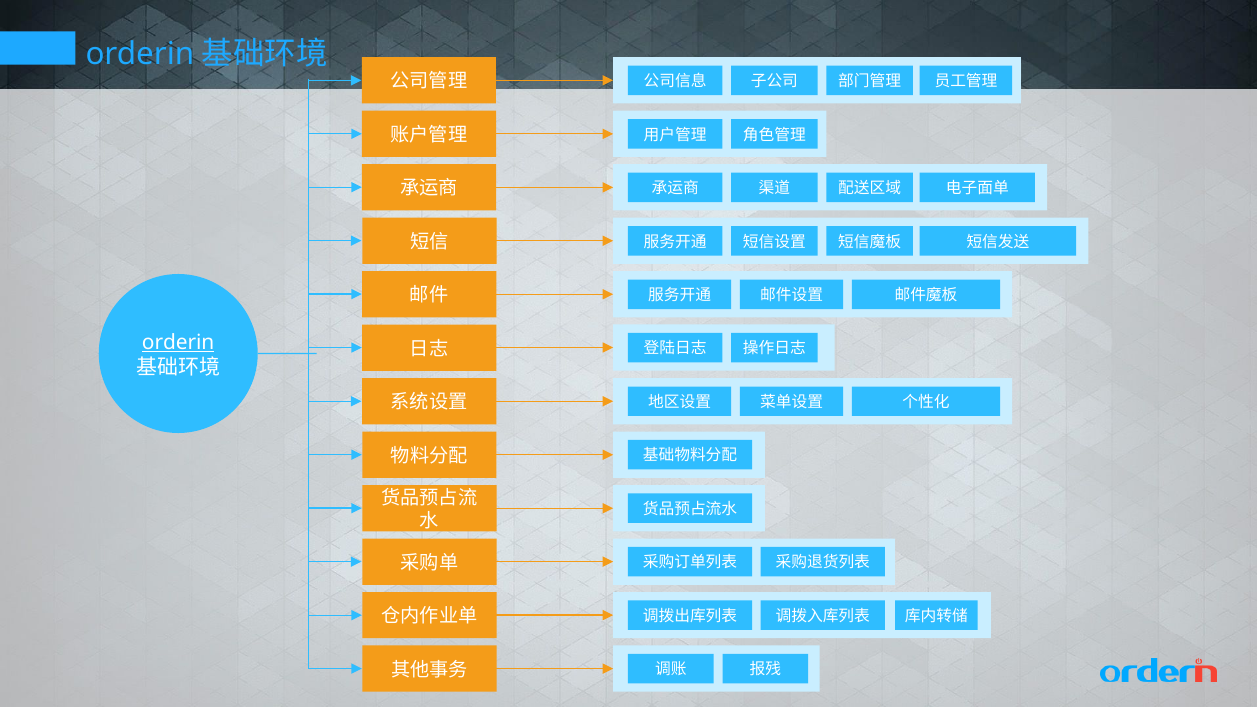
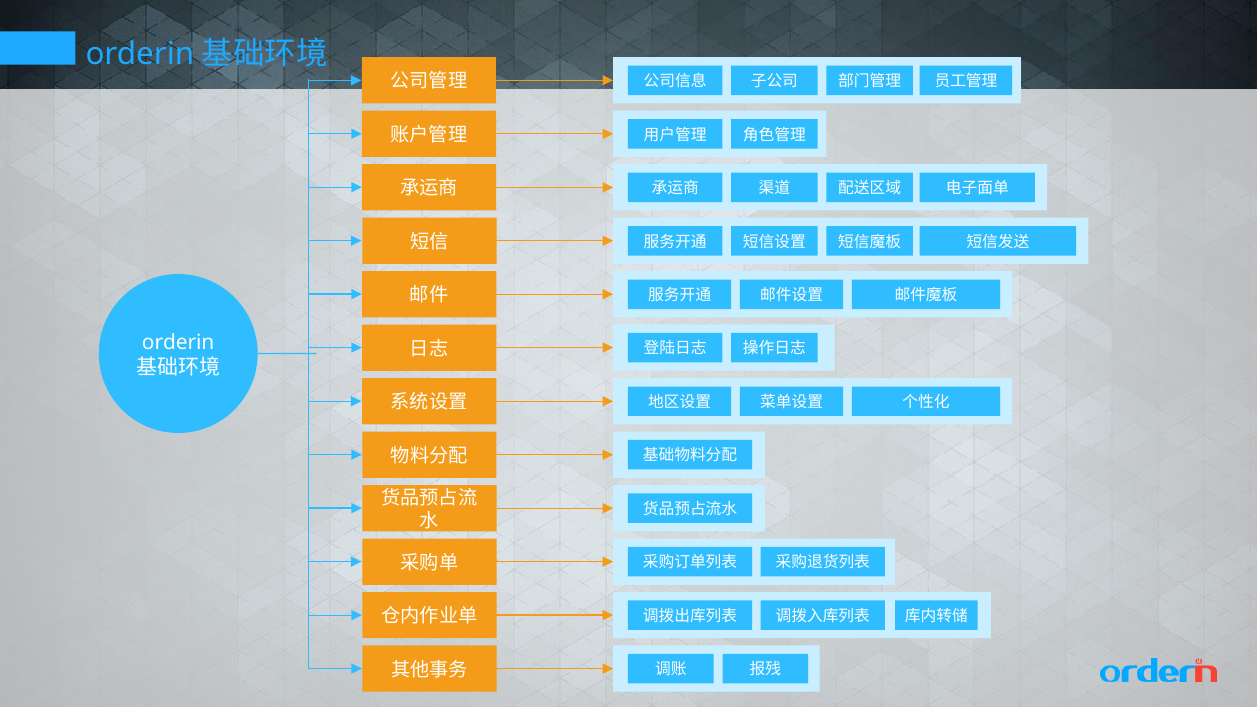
orderin underline: present -> none (178, 342)
